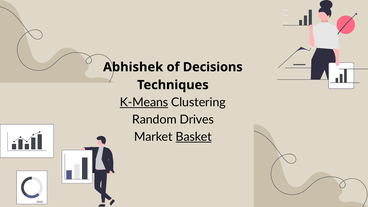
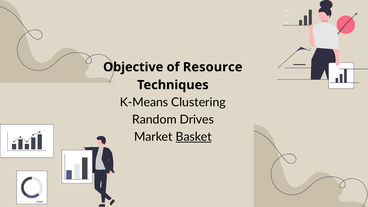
Abhishek: Abhishek -> Objective (133, 67)
Decisions: Decisions -> Resource (213, 67)
K-Means underline: present -> none (144, 102)
